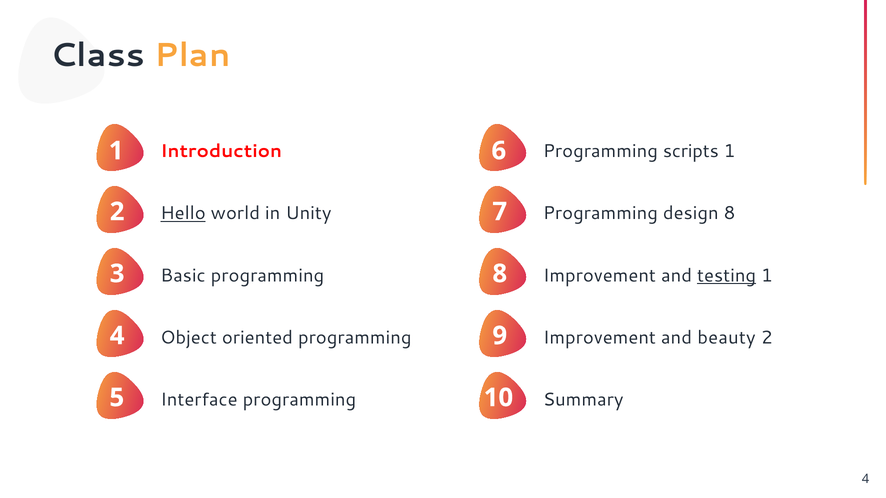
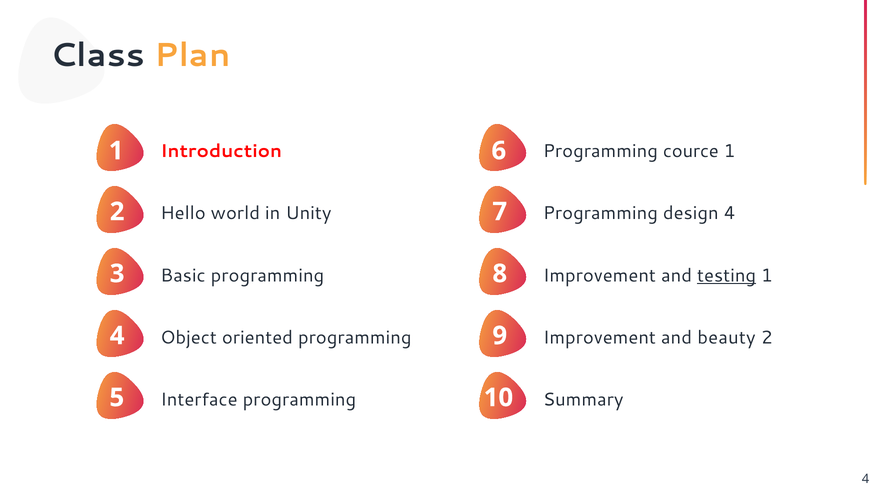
scripts: scripts -> cource (691, 151)
Hello underline: present -> none (183, 214)
design 8: 8 -> 4 (730, 214)
